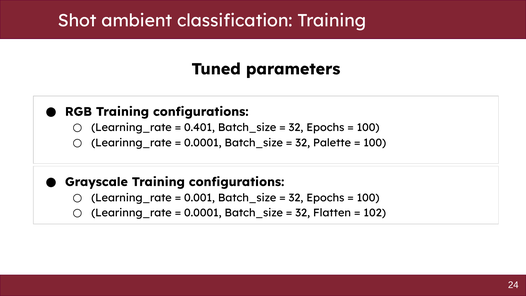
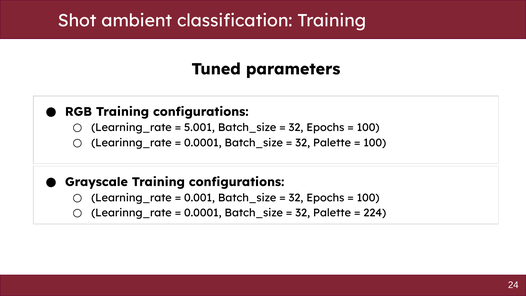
0.401: 0.401 -> 5.001 (199, 128)
Flatten: Flatten -> Palette (332, 213)
102: 102 -> 224 (375, 213)
